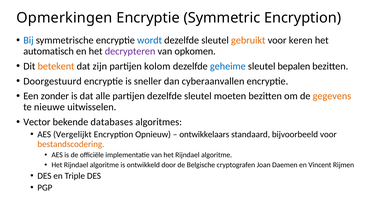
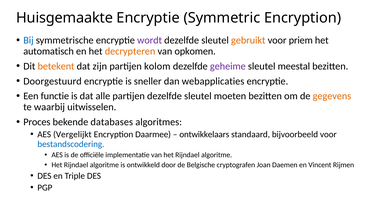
Opmerkingen: Opmerkingen -> Huisgemaakte (65, 18)
wordt colour: blue -> purple (150, 40)
keren: keren -> priem (301, 40)
decrypteren colour: purple -> orange (130, 51)
geheime colour: blue -> purple (228, 66)
bepalen: bepalen -> meestal (294, 66)
cyberaanvallen: cyberaanvallen -> webapplicaties (213, 81)
zonder: zonder -> functie (55, 96)
nieuwe: nieuwe -> waarbij (49, 107)
Vector: Vector -> Proces (37, 122)
Opnieuw: Opnieuw -> Daarmee (153, 134)
bestandscodering colour: orange -> blue (71, 144)
